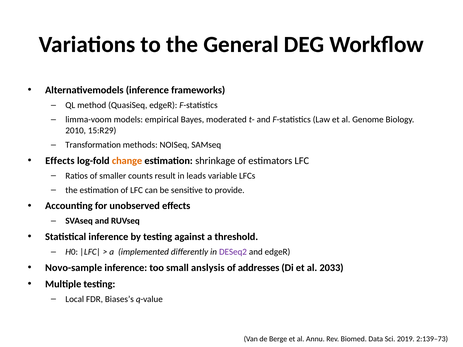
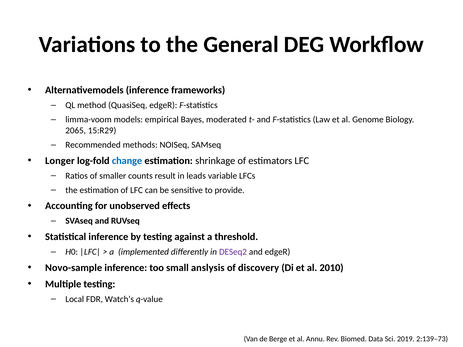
2010: 2010 -> 2065 (76, 131)
Transformation: Transformation -> Recommended (93, 145)
Effects: Effects -> Longer (60, 161)
change colour: orange -> blue (127, 161)
addresses: addresses -> discovery (259, 268)
2033: 2033 -> 2010 (331, 268)
Biases’s: Biases’s -> Watch’s (119, 299)
